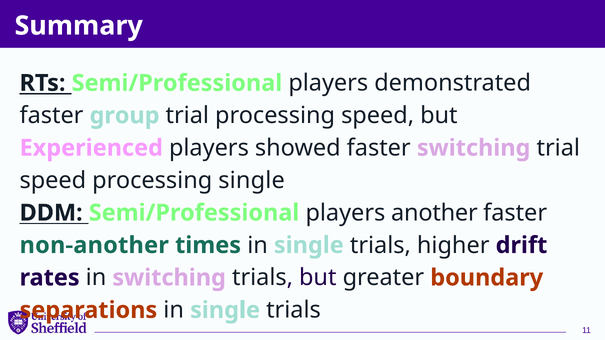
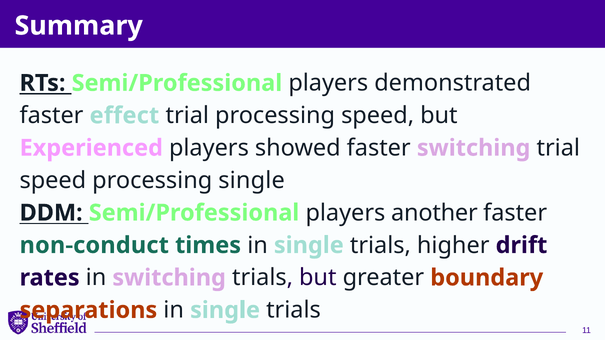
group: group -> effect (124, 116)
non-another: non-another -> non-conduct (94, 246)
